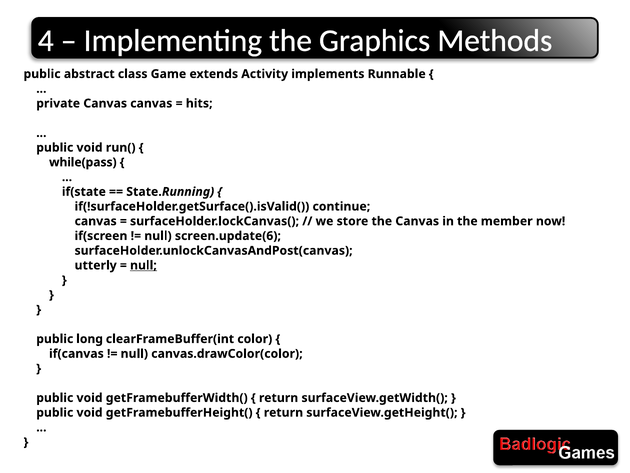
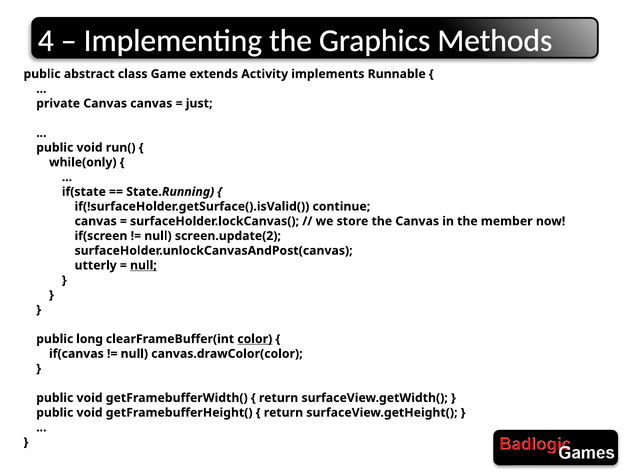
hits: hits -> just (199, 103)
while(pass: while(pass -> while(only (83, 162)
screen.update(6: screen.update(6 -> screen.update(2 (228, 236)
color underline: none -> present (255, 339)
